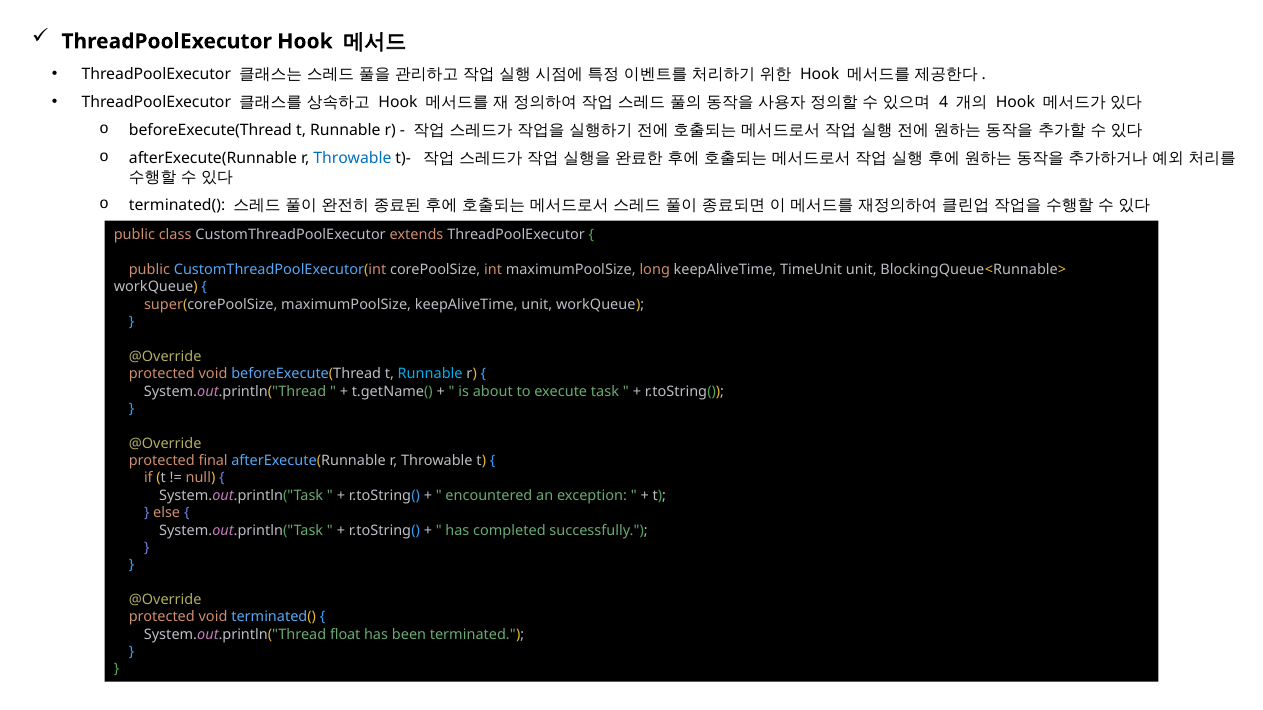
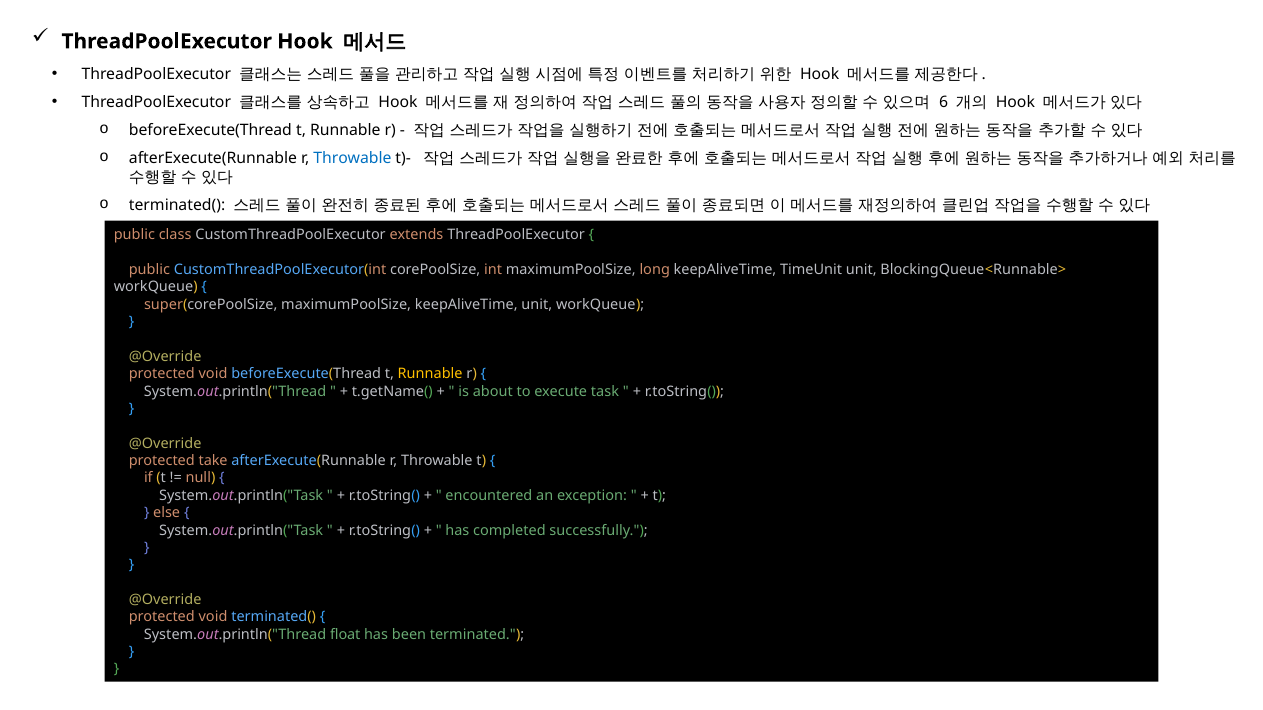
4: 4 -> 6 (944, 102)
Runnable colour: light blue -> yellow (430, 374)
final: final -> take (213, 461)
